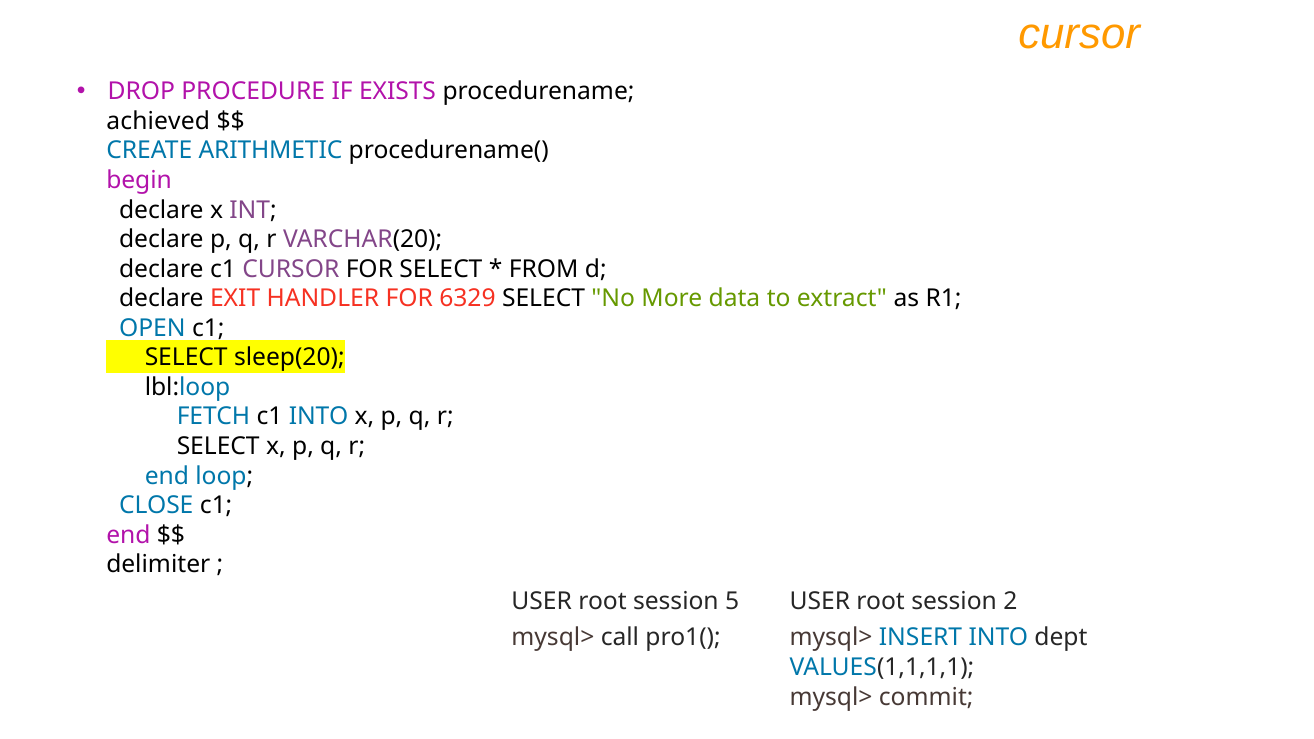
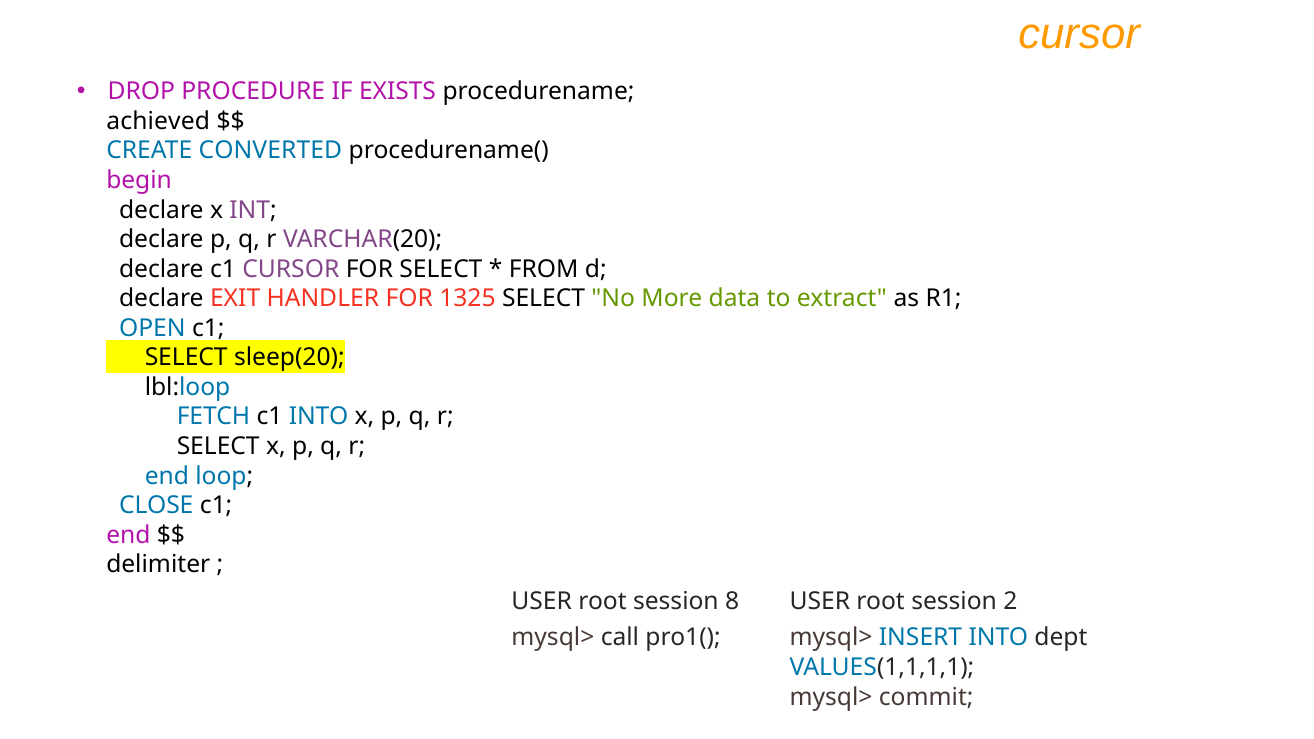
ARITHMETIC: ARITHMETIC -> CONVERTED (270, 151)
6329: 6329 -> 1325 (467, 299)
5: 5 -> 8 (732, 602)
